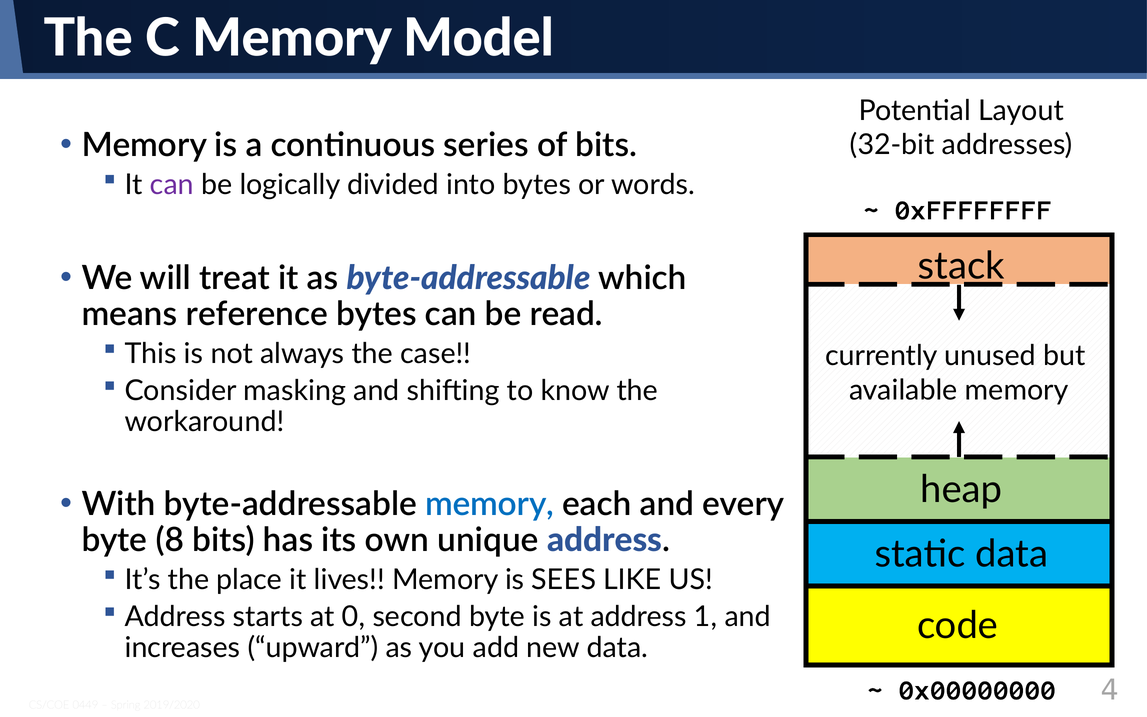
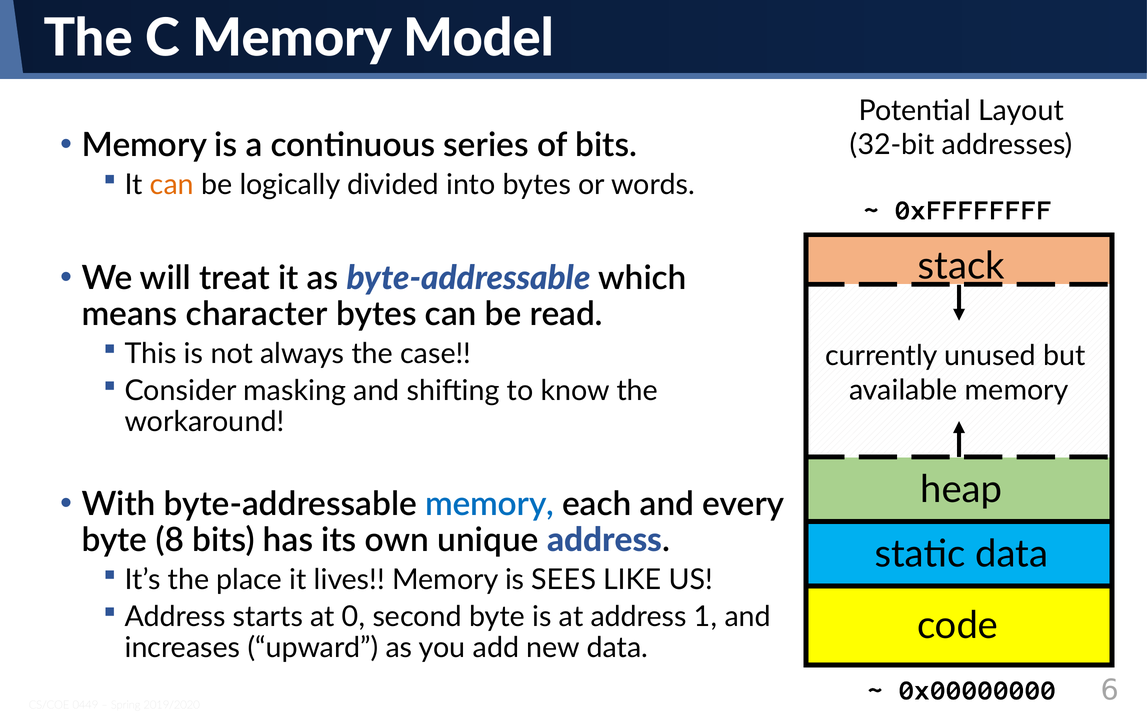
can colour: purple -> orange (172, 185)
reference: reference -> character (257, 314)
4: 4 -> 6 (1110, 690)
